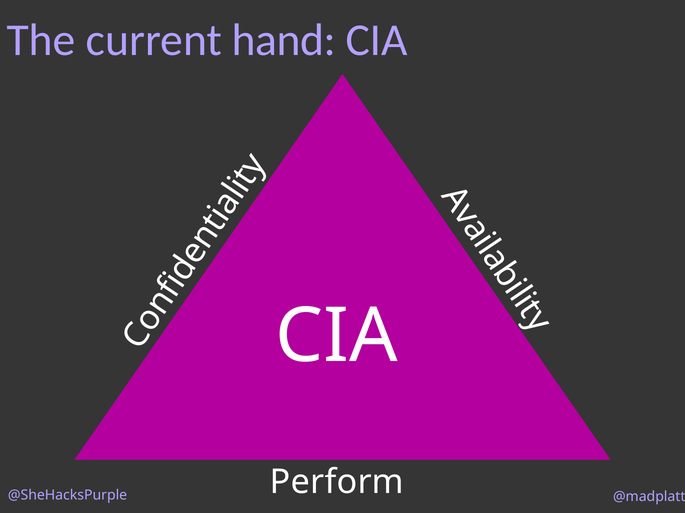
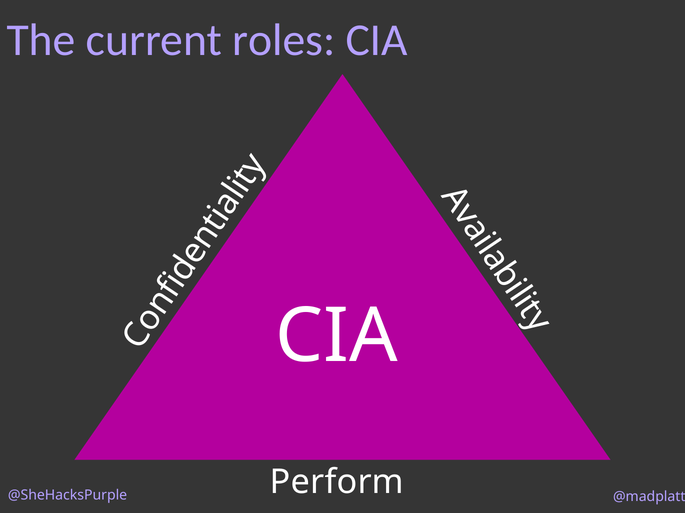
hand: hand -> roles (284, 40)
